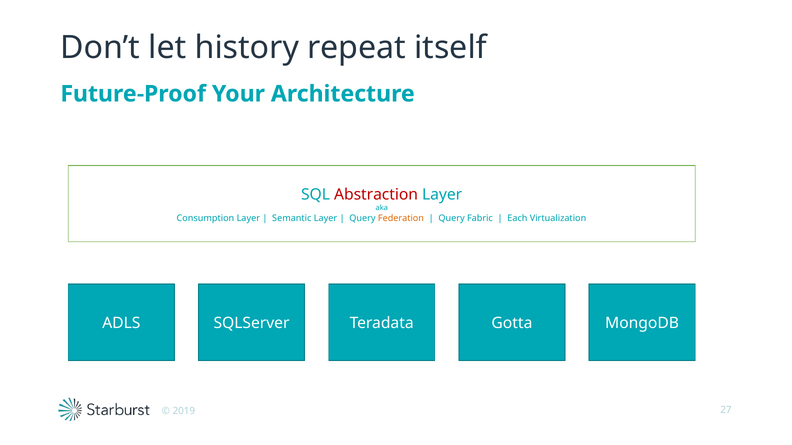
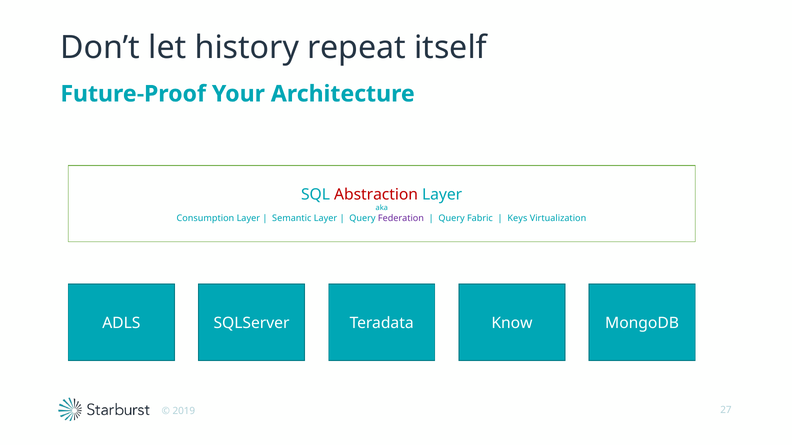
Federation colour: orange -> purple (401, 218)
Each: Each -> Keys (517, 218)
Gotta: Gotta -> Know (512, 324)
